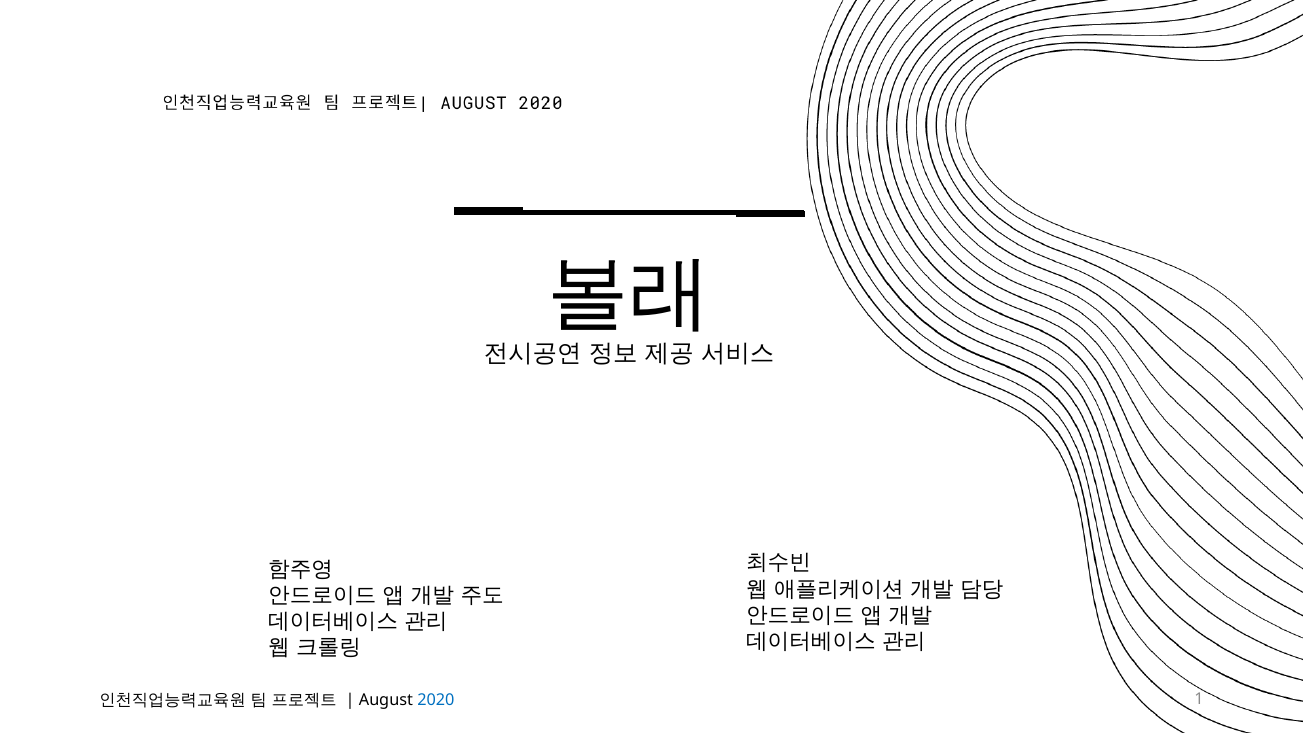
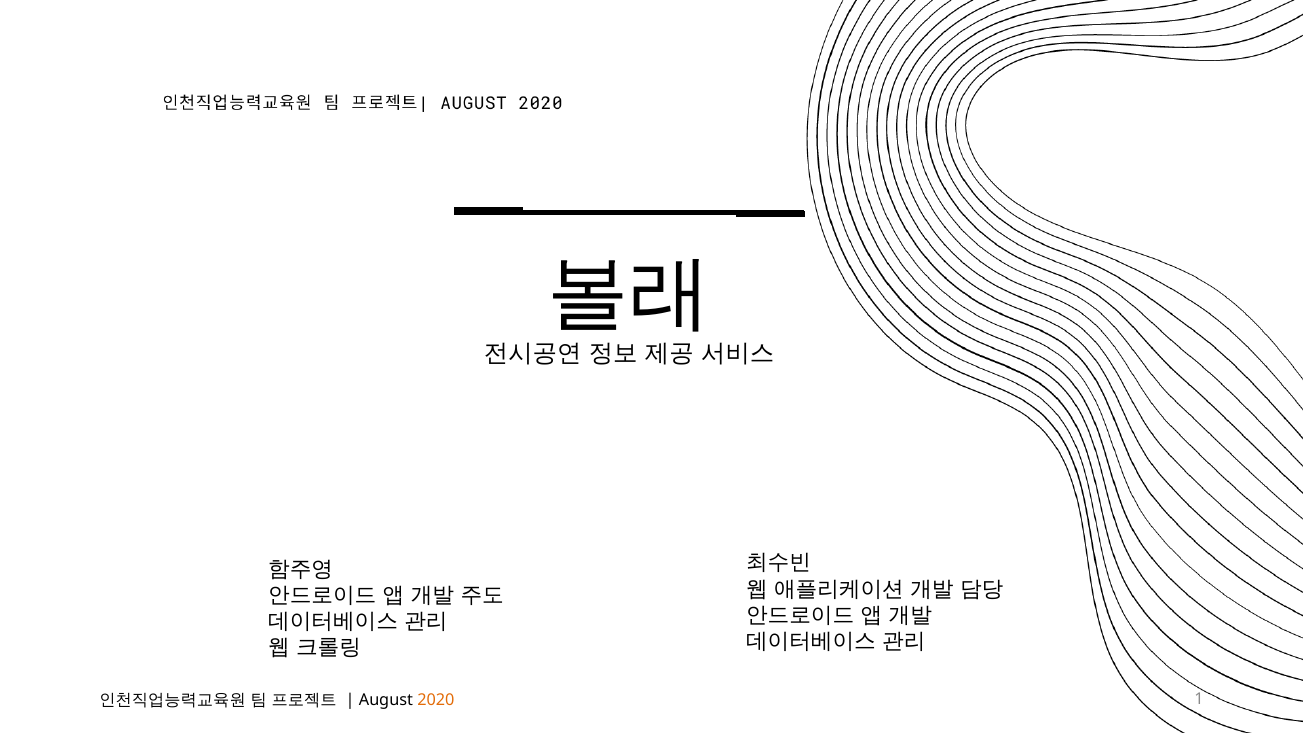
2020 colour: blue -> orange (436, 700)
